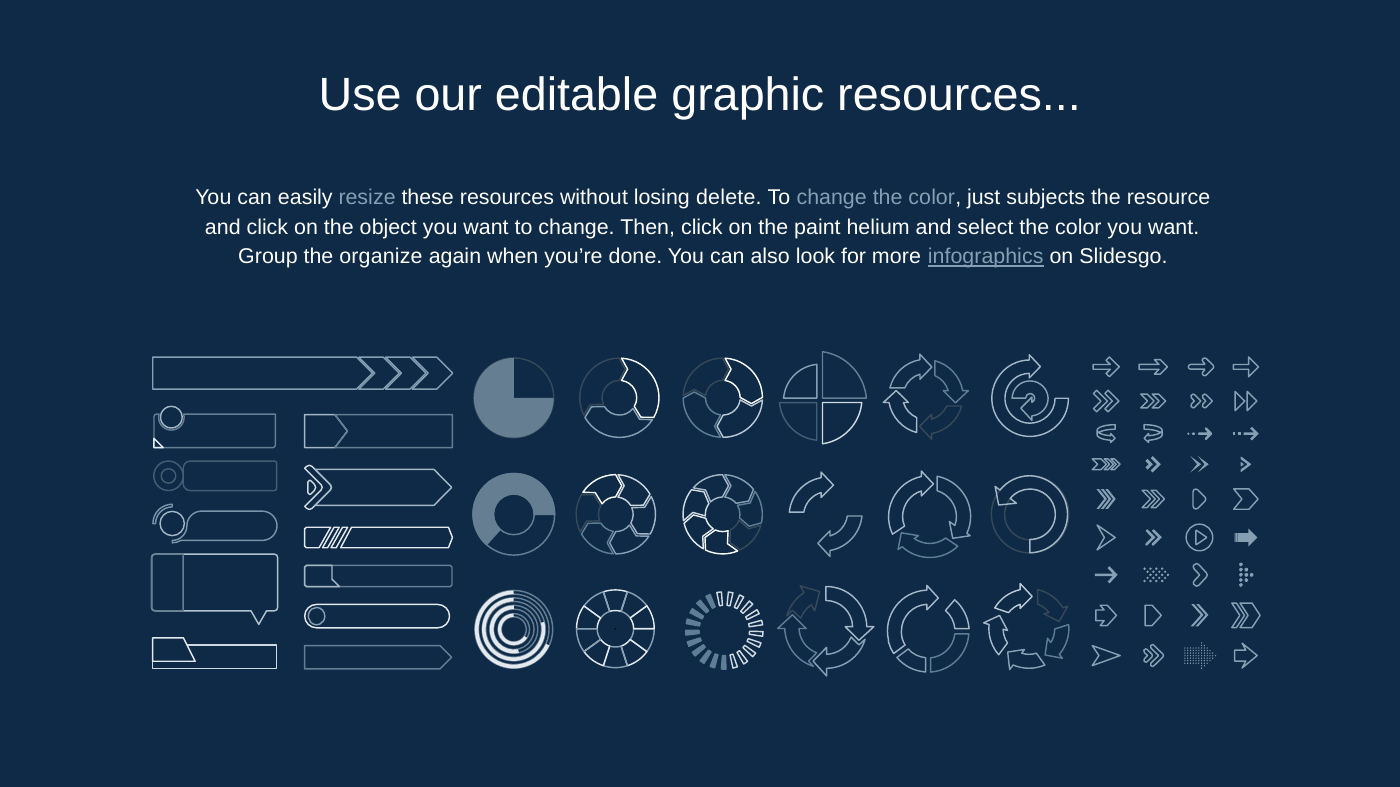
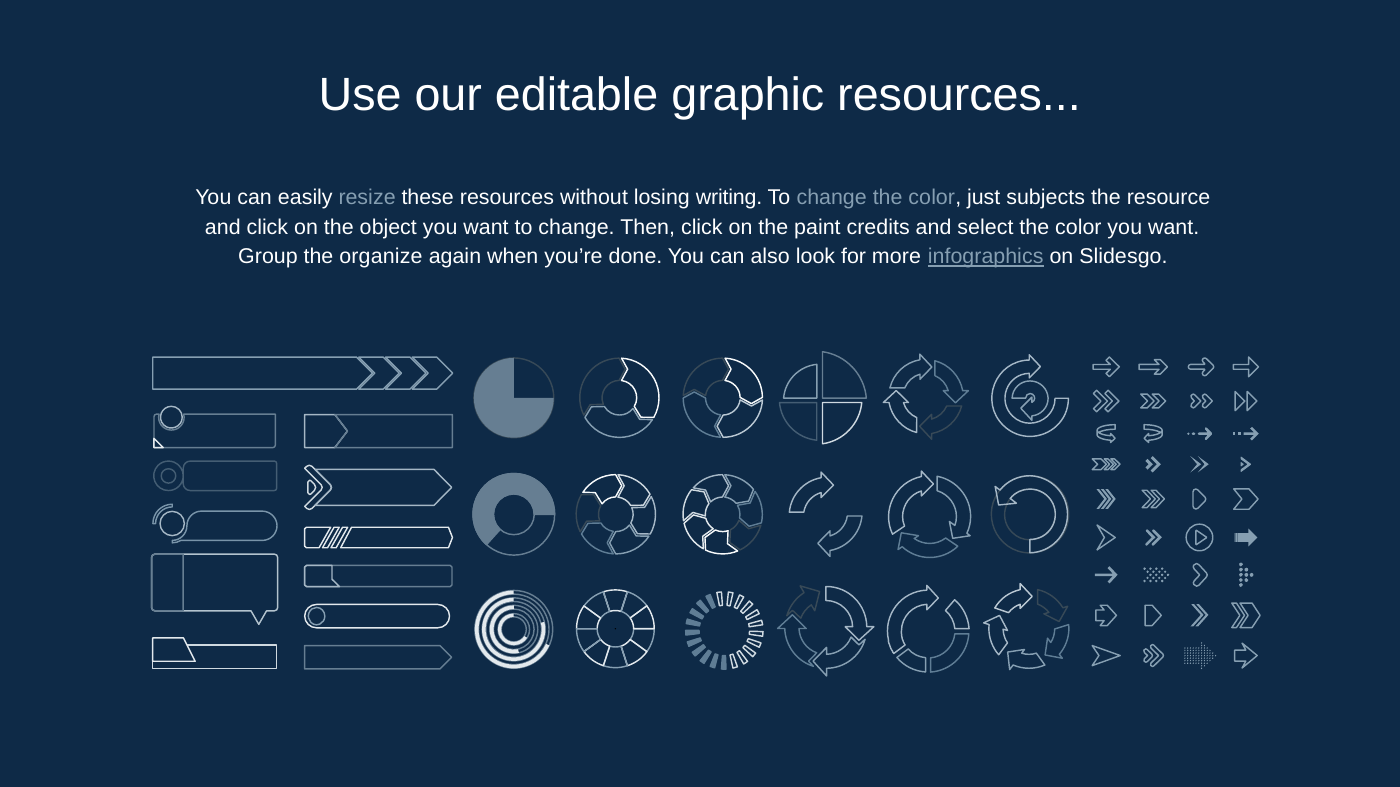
delete: delete -> writing (729, 198)
helium: helium -> credits (878, 227)
